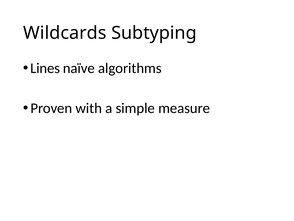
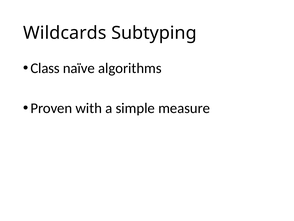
Lines: Lines -> Class (45, 68)
